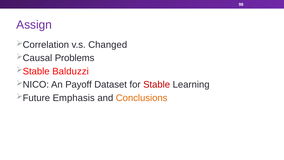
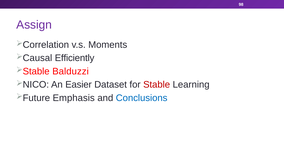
Changed: Changed -> Moments (108, 45)
Problems: Problems -> Efficiently (75, 58)
Payoff: Payoff -> Easier (79, 84)
Conclusions colour: orange -> blue (142, 98)
